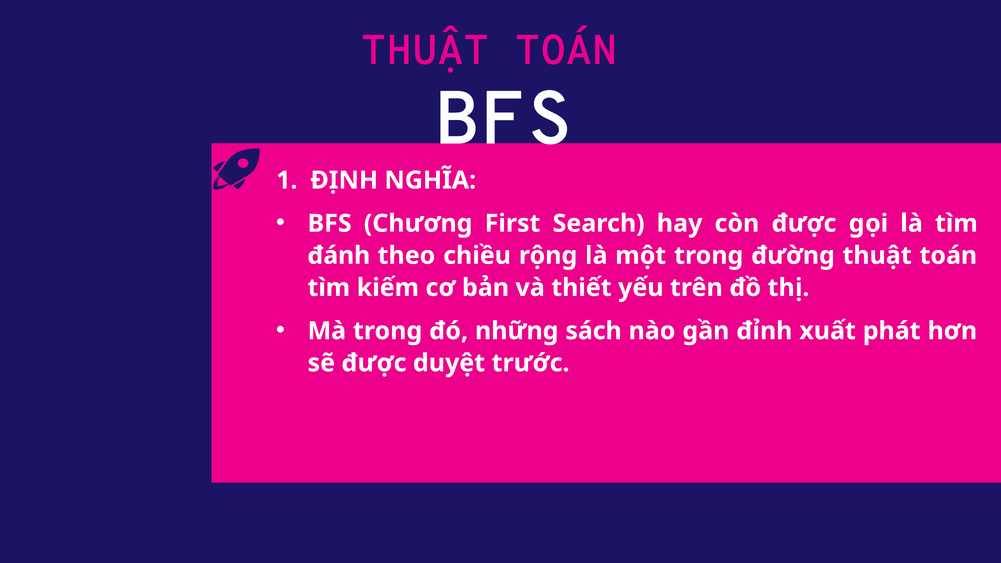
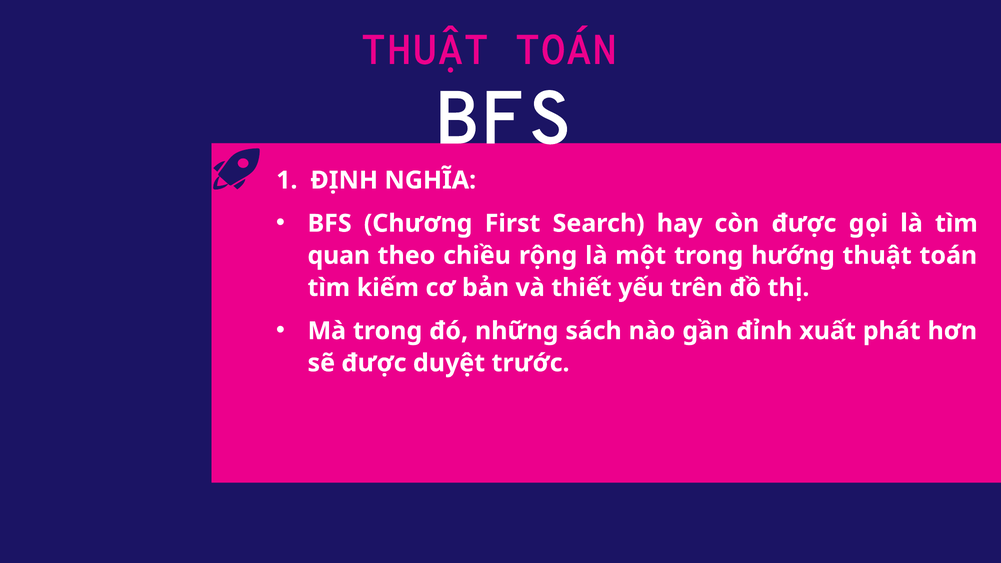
đánh: đánh -> quan (339, 256)
đường: đường -> hướng (793, 256)
